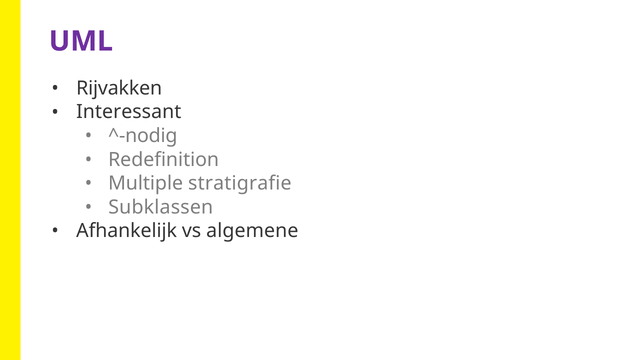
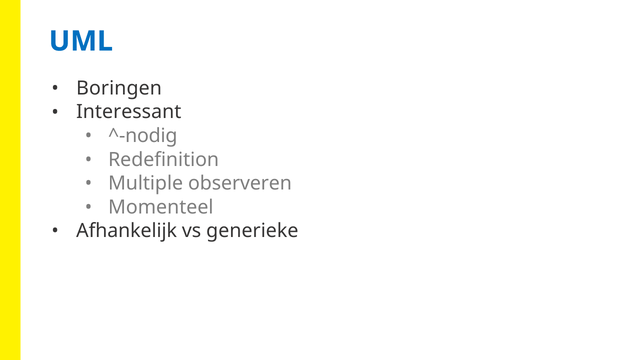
UML colour: purple -> blue (81, 41)
Rijvakken: Rijvakken -> Boringen (119, 88)
stratigrafie: stratigrafie -> observeren (240, 183)
Subklassen: Subklassen -> Momenteel (161, 207)
algemene: algemene -> generieke (252, 231)
